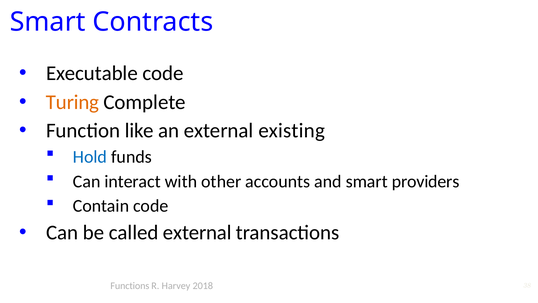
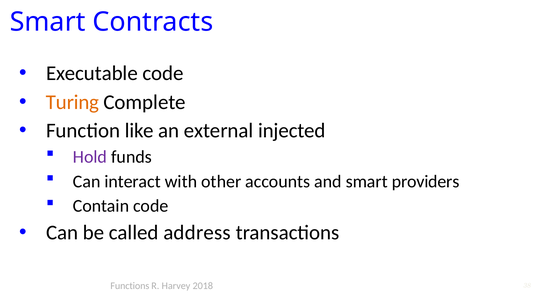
existing: existing -> injected (292, 130)
Hold colour: blue -> purple (90, 157)
called external: external -> address (197, 232)
